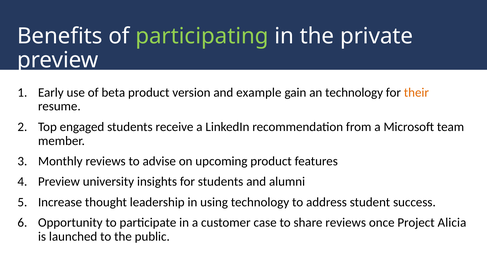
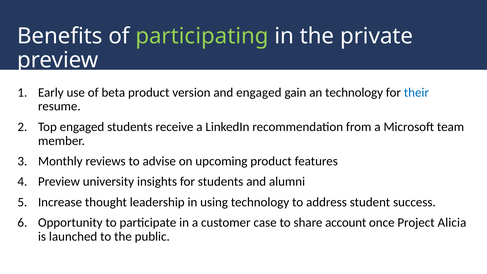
and example: example -> engaged (259, 92)
their colour: orange -> blue (416, 92)
share reviews: reviews -> account (346, 223)
